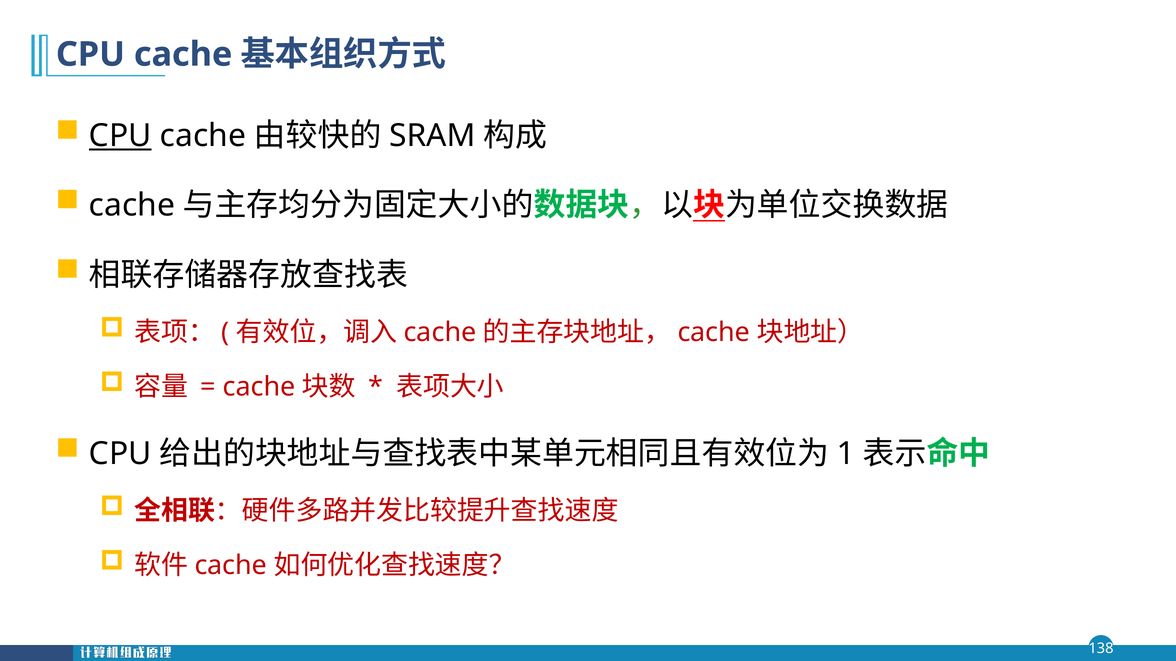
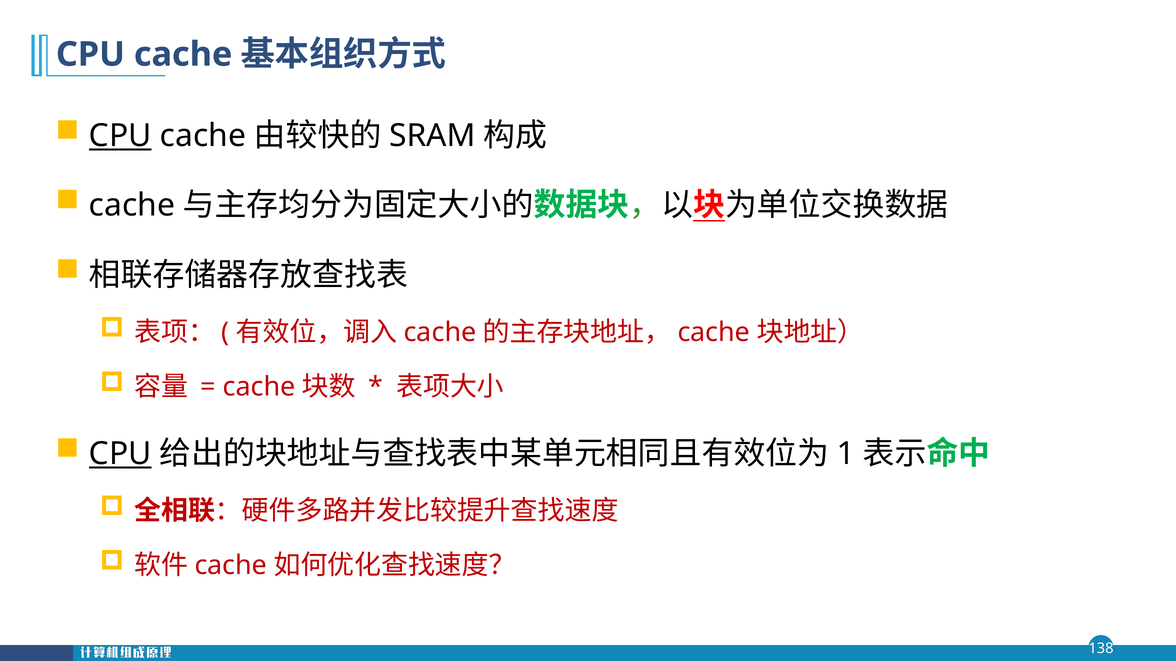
CPU underline: none -> present (120, 454)
